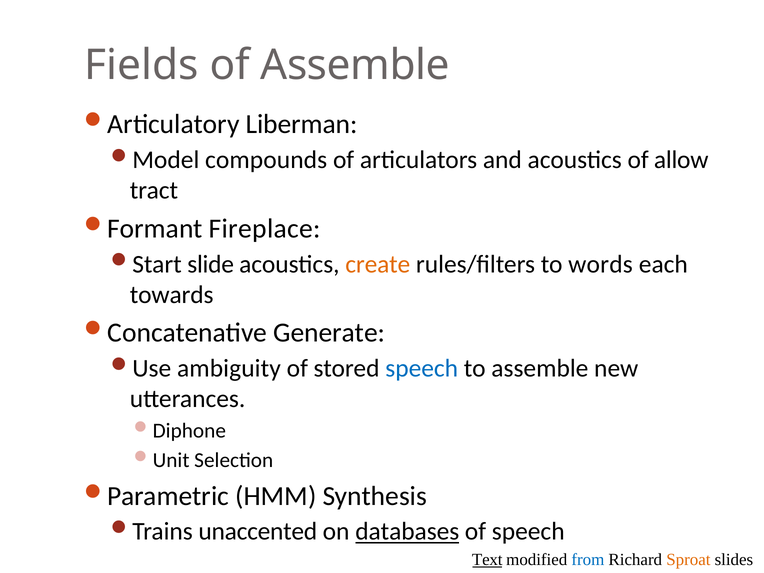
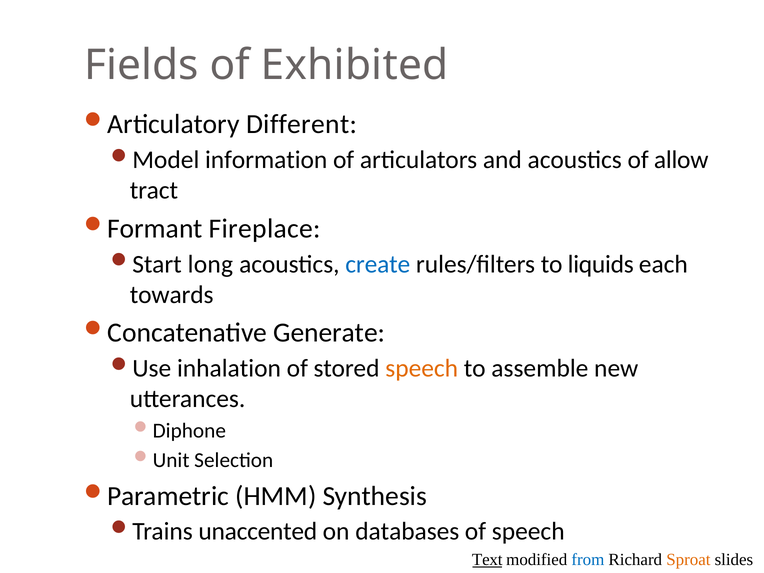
of Assemble: Assemble -> Exhibited (355, 65)
Liberman: Liberman -> Different (302, 124)
compounds: compounds -> information (266, 160)
slide: slide -> long (210, 264)
create colour: orange -> blue (378, 264)
words: words -> liquids (601, 264)
ambiguity: ambiguity -> inhalation (229, 368)
speech colour: blue -> orange (422, 368)
databases underline: present -> none (407, 532)
